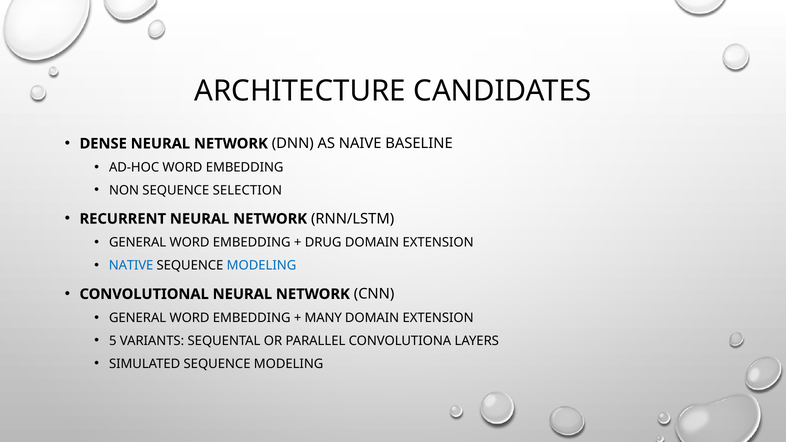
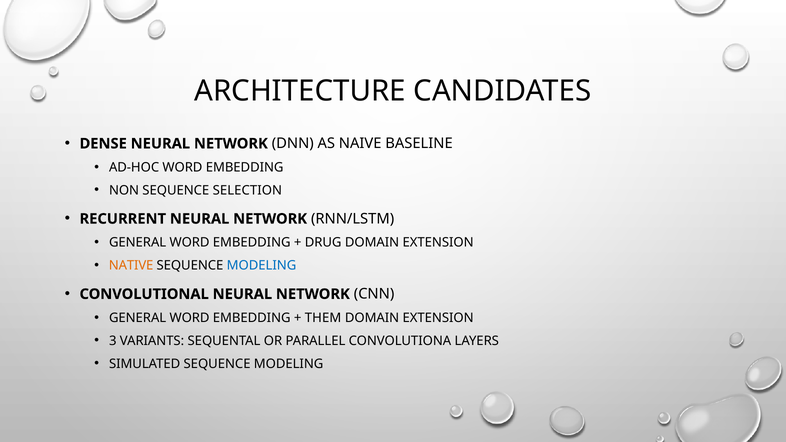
NATIVE colour: blue -> orange (131, 266)
MANY: MANY -> THEM (323, 318)
5: 5 -> 3 (113, 341)
